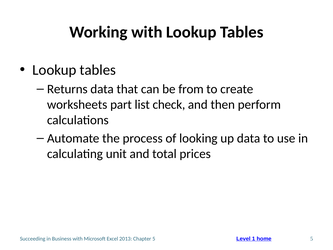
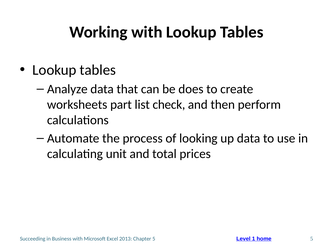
Returns: Returns -> Analyze (67, 89)
from: from -> does (191, 89)
